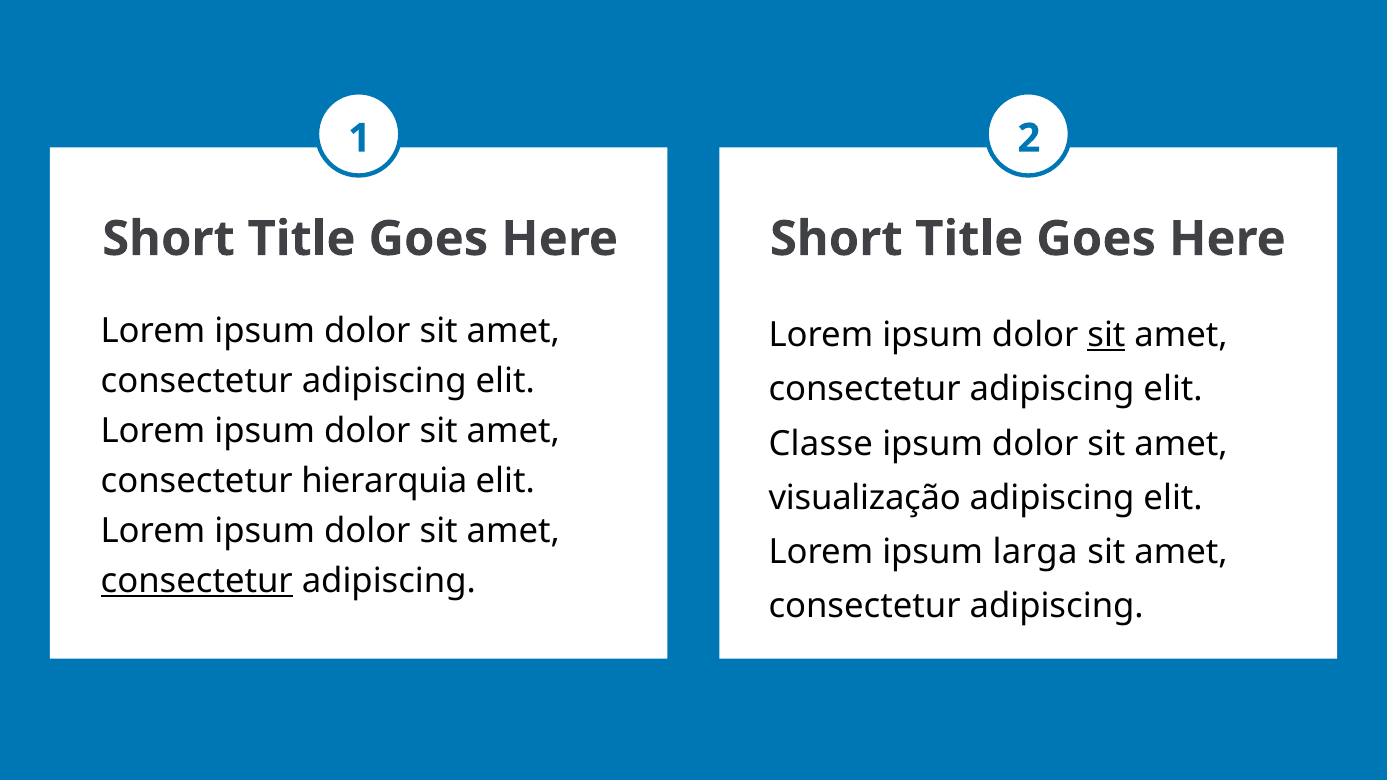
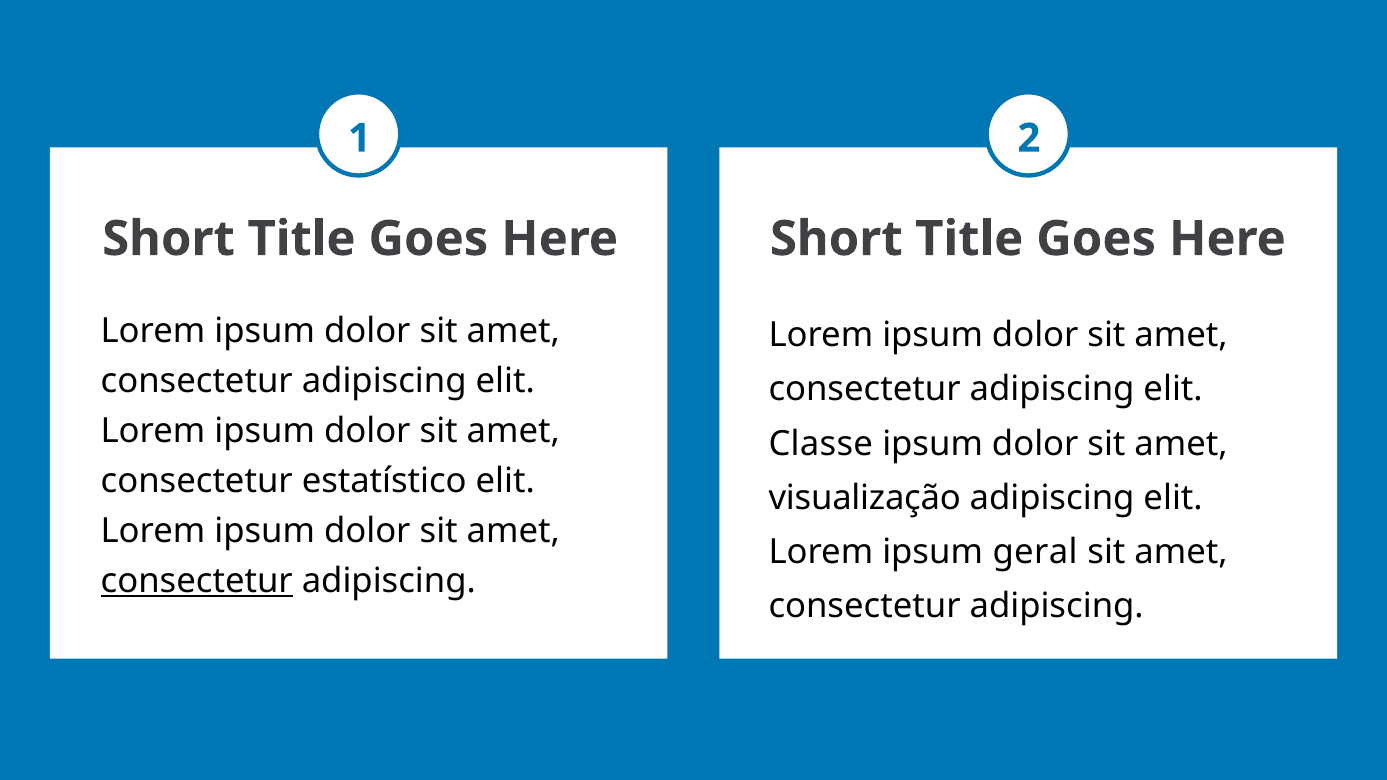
sit underline: present -> none (1106, 336)
hierarquia: hierarquia -> estatístico (384, 481)
larga: larga -> geral (1035, 552)
